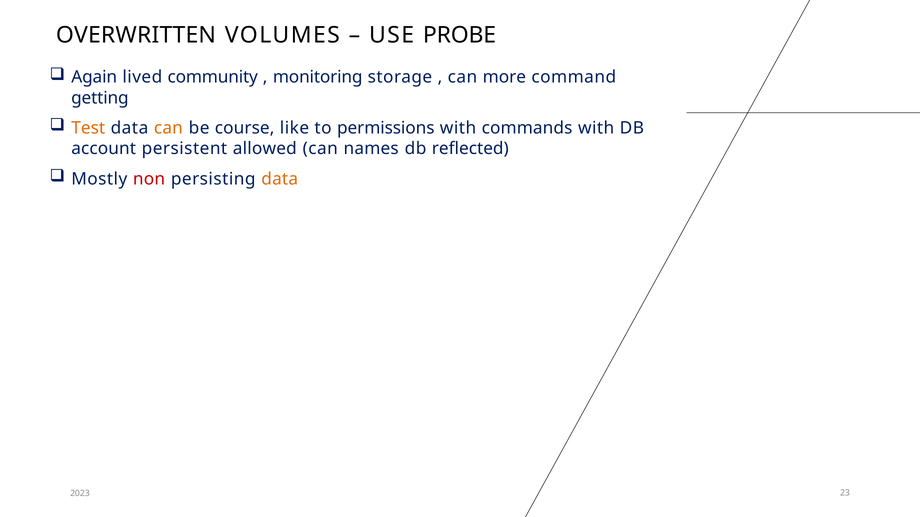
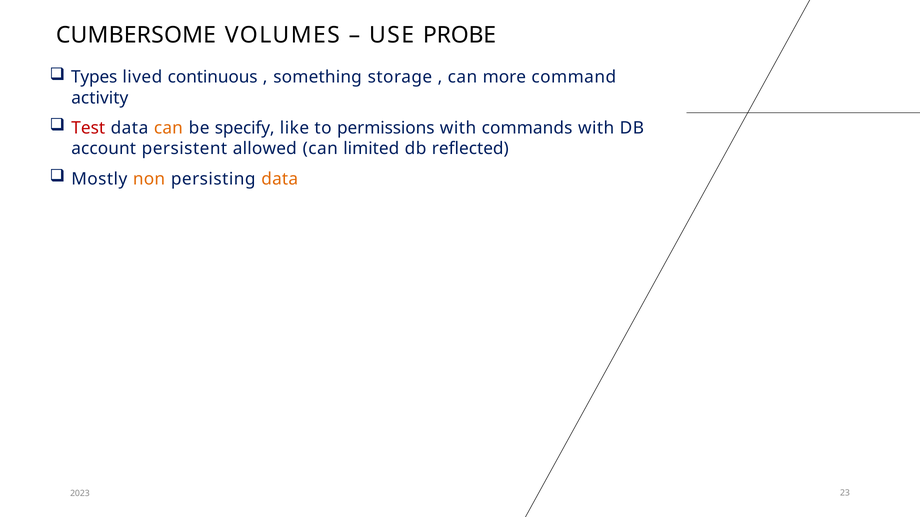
OVERWRITTEN: OVERWRITTEN -> CUMBERSOME (136, 35)
Again: Again -> Types (94, 77)
community: community -> continuous (213, 77)
monitoring: monitoring -> something (318, 77)
getting: getting -> activity (100, 98)
Test colour: orange -> red (88, 128)
course: course -> specify (245, 128)
names: names -> limited (371, 149)
non colour: red -> orange (149, 179)
